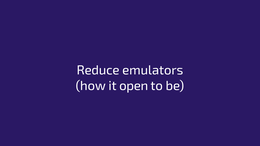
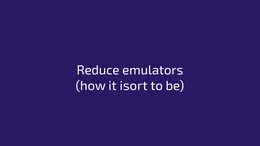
open: open -> isort (134, 86)
